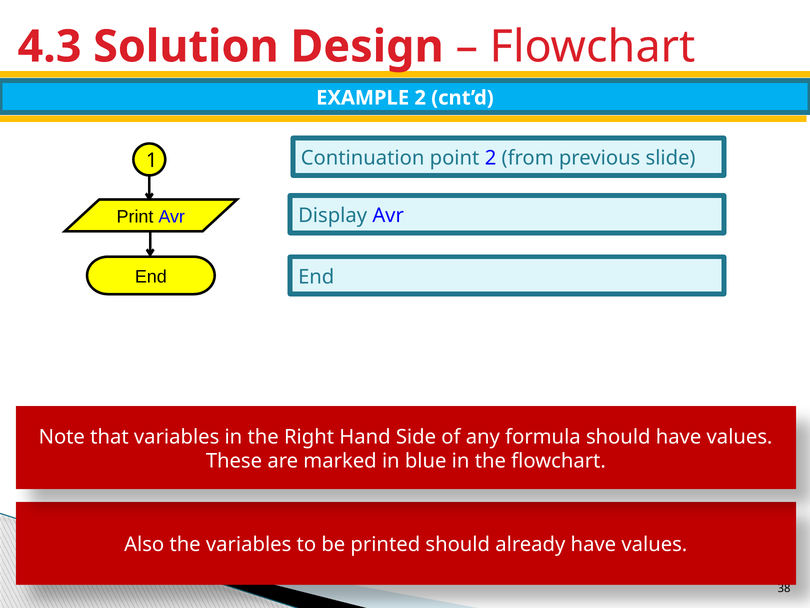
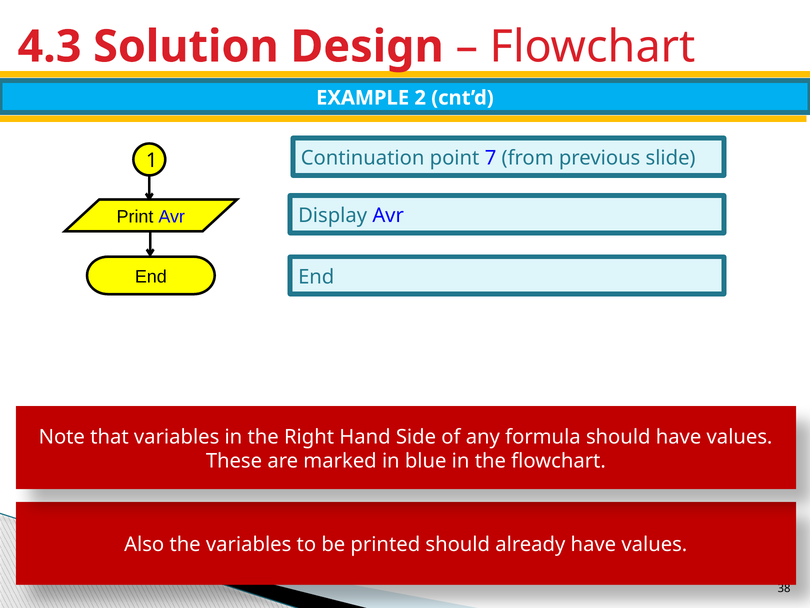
point 2: 2 -> 7 (491, 158)
